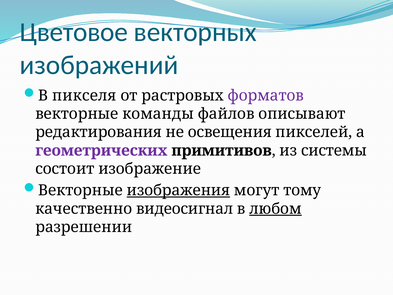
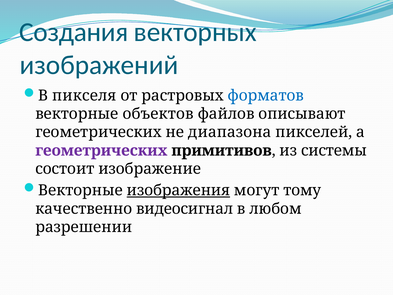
Цветовое: Цветовое -> Создания (74, 32)
форматов colour: purple -> blue (266, 95)
команды: команды -> объектов (158, 114)
редактирования: редактирования -> геометрических (99, 132)
освещения: освещения -> диапазона (230, 132)
любом underline: present -> none (275, 209)
